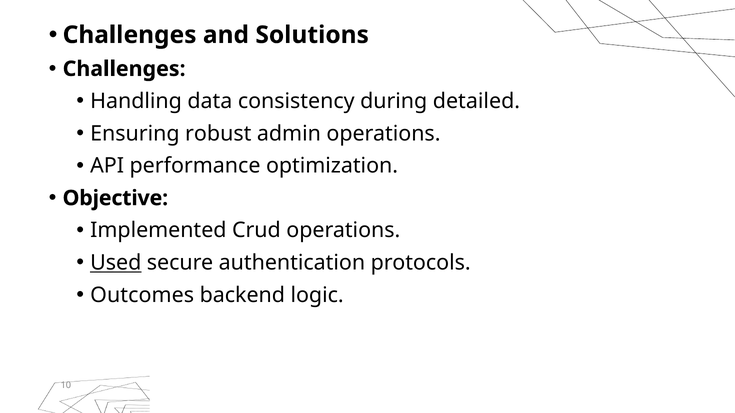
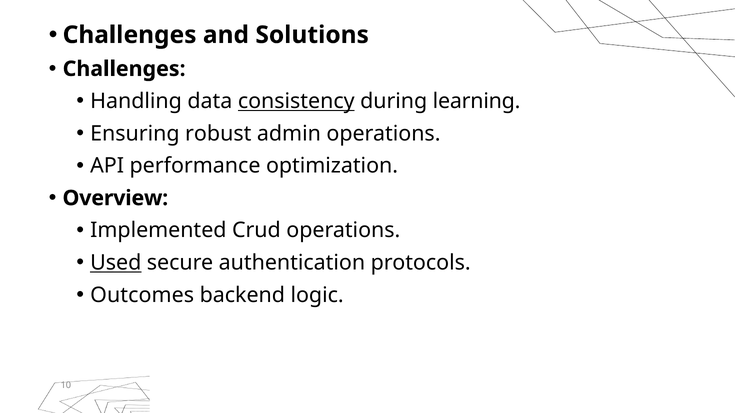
consistency underline: none -> present (296, 101)
detailed: detailed -> learning (477, 101)
Objective: Objective -> Overview (115, 198)
